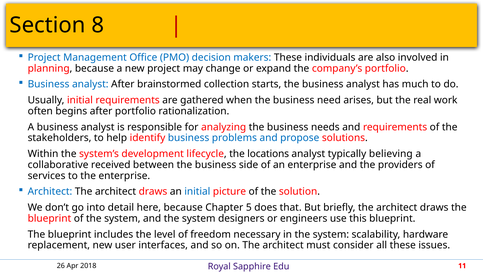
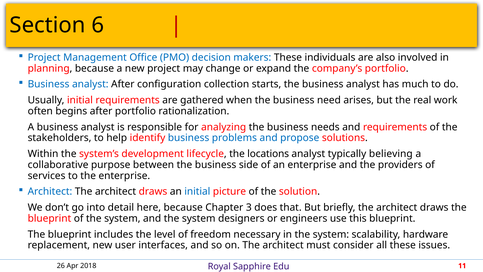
8: 8 -> 6 (98, 25)
brainstormed: brainstormed -> configuration (169, 84)
received: received -> purpose (111, 165)
5: 5 -> 3 (249, 207)
